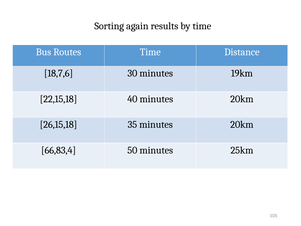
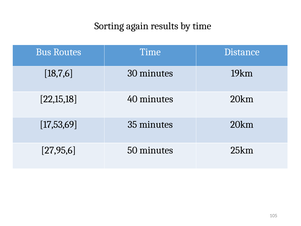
26,15,18: 26,15,18 -> 17,53,69 (59, 124)
66,83,4: 66,83,4 -> 27,95,6 (59, 150)
